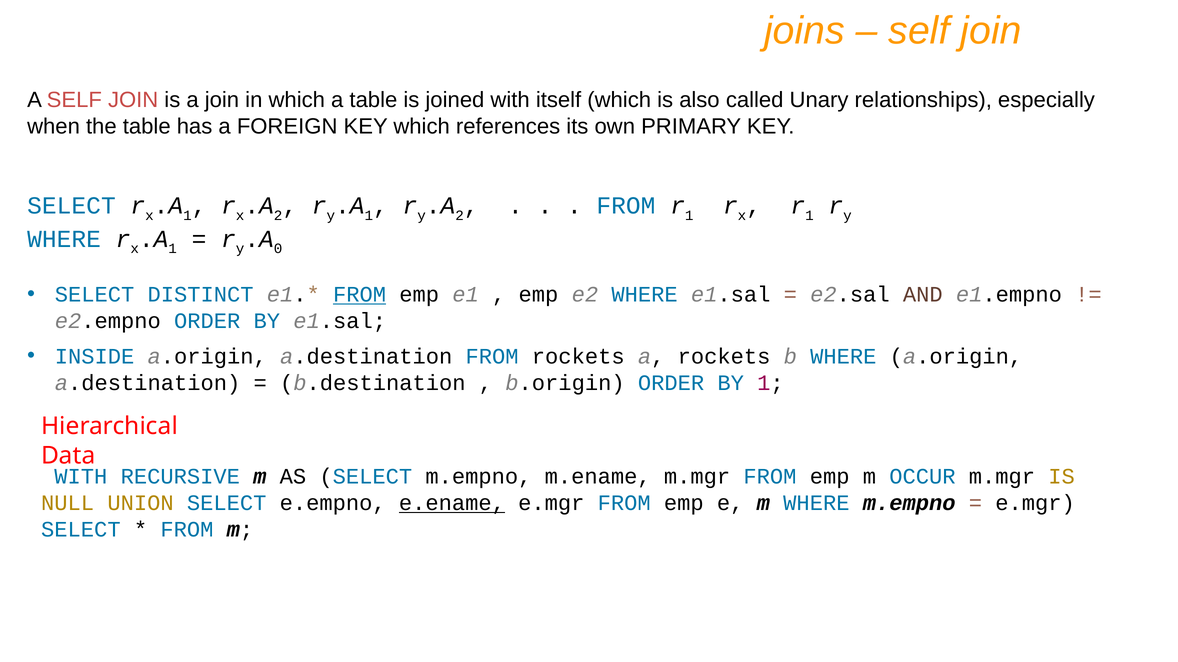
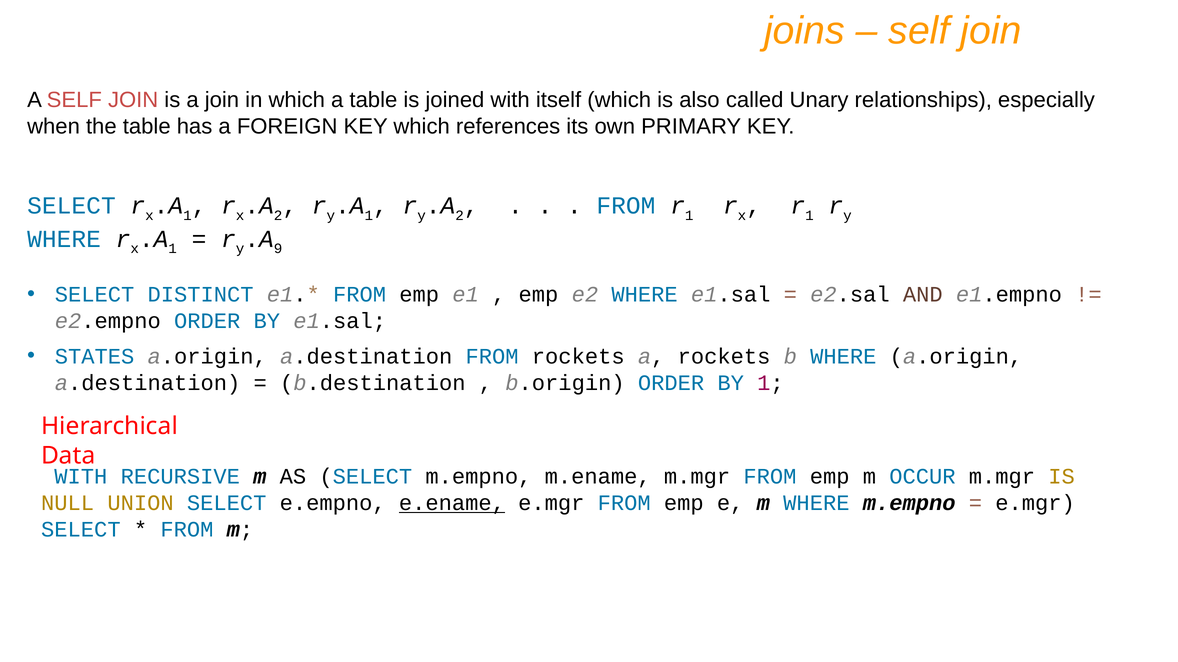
0: 0 -> 9 (278, 249)
FROM underline: present -> none (360, 295)
INSIDE: INSIDE -> STATES (95, 357)
